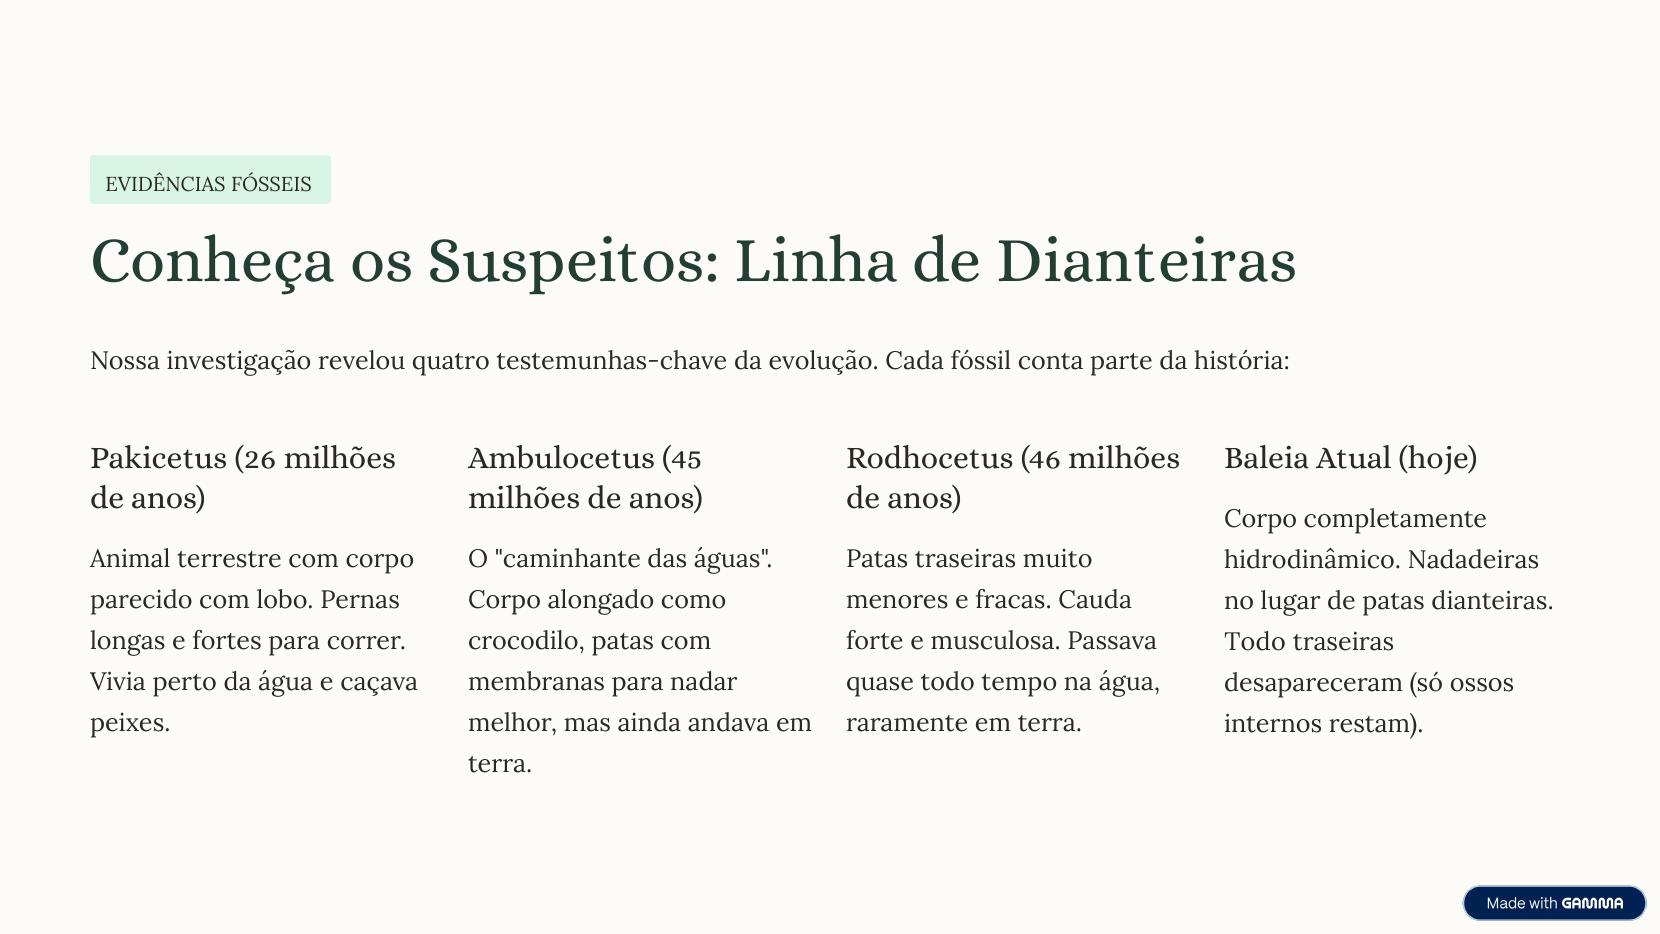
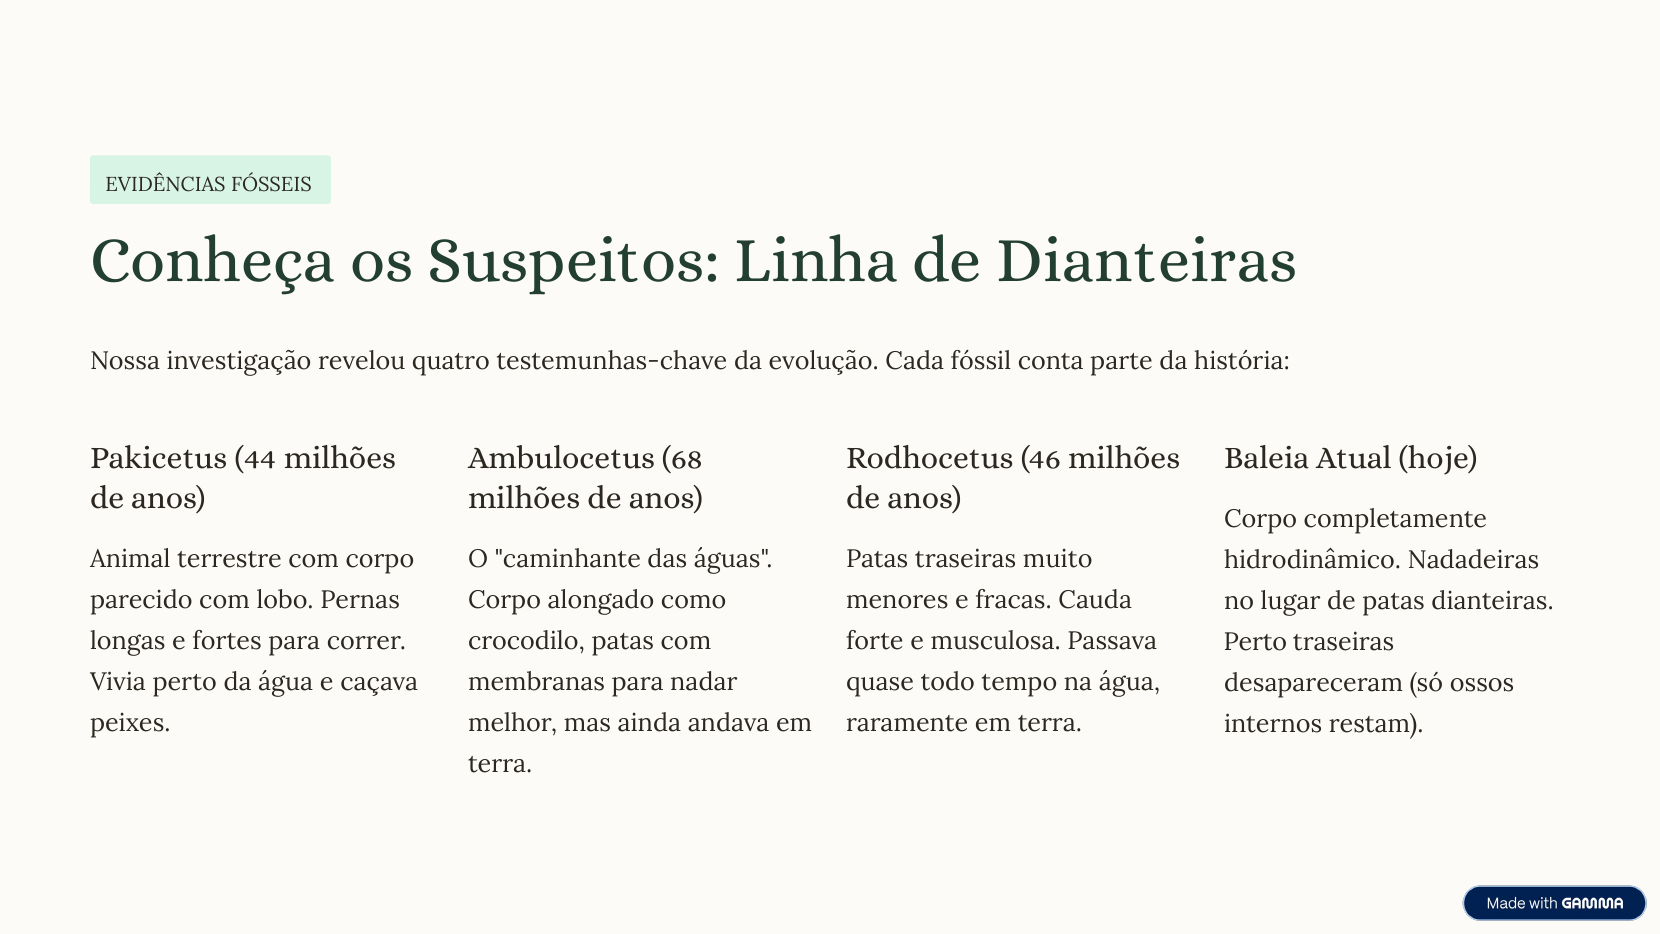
26: 26 -> 44 (255, 458)
45: 45 -> 68 (682, 458)
Todo: Todo -> Perto (1255, 642)
